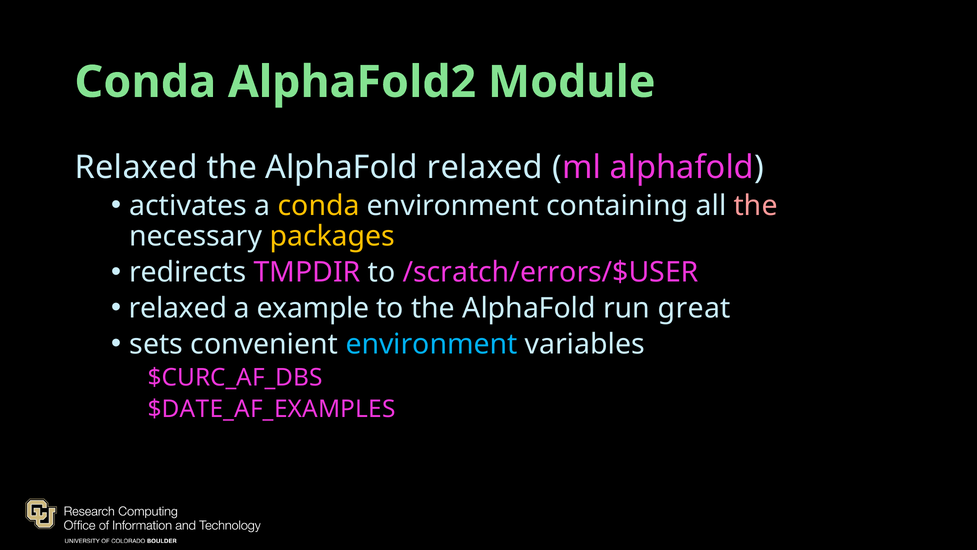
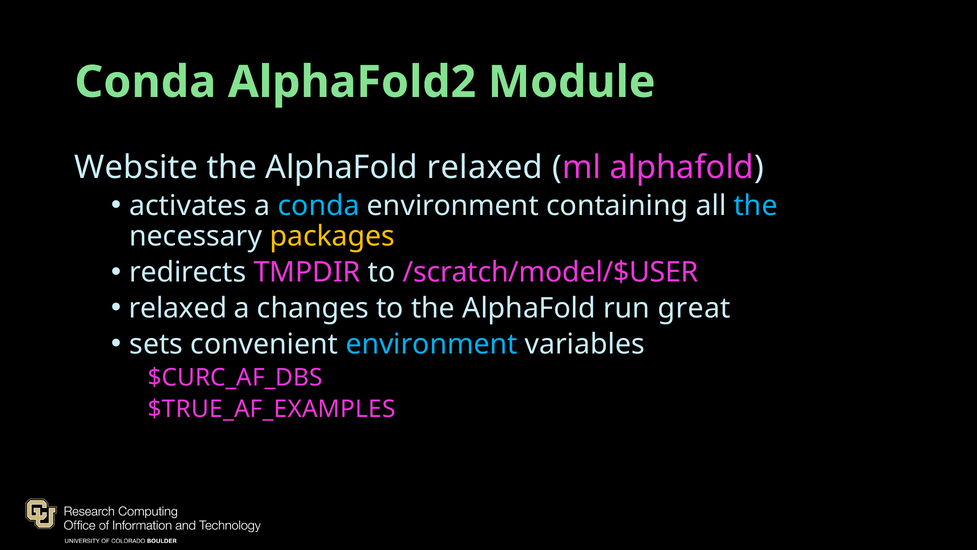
Relaxed: Relaxed -> Website (136, 167)
conda colour: yellow -> light blue (319, 205)
the colour: pink -> light blue (756, 205)
/scratch/errors/$USER: /scratch/errors/$USER -> /scratch/model/$USER (551, 272)
example: example -> changes (313, 308)
$DATE_AF_EXAMPLES: $DATE_AF_EXAMPLES -> $TRUE_AF_EXAMPLES (272, 409)
